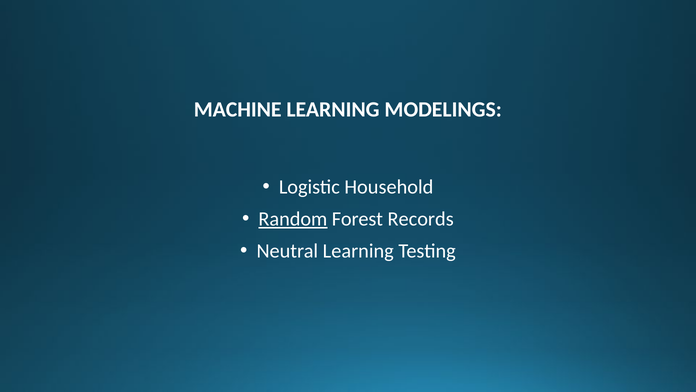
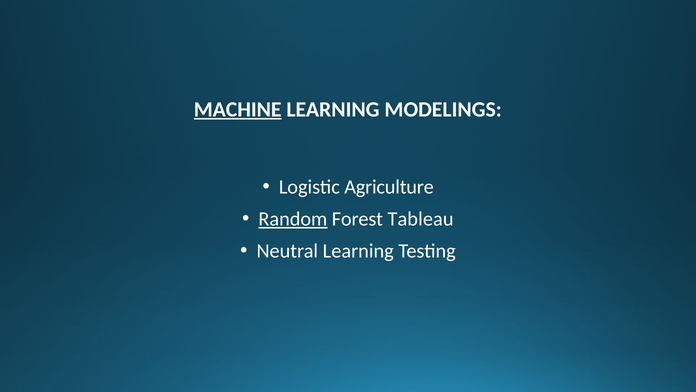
MACHINE underline: none -> present (238, 109)
Household: Household -> Agriculture (389, 187)
Records: Records -> Tableau (421, 219)
